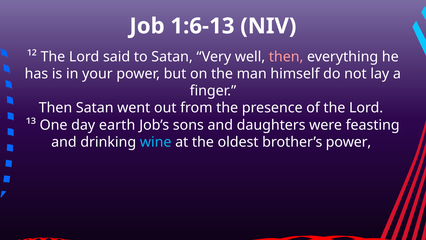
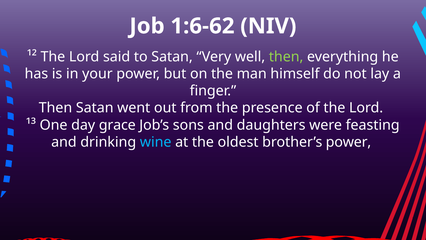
1:6-13: 1:6-13 -> 1:6-62 (202, 26)
then colour: pink -> light green (286, 57)
earth: earth -> grace (117, 125)
